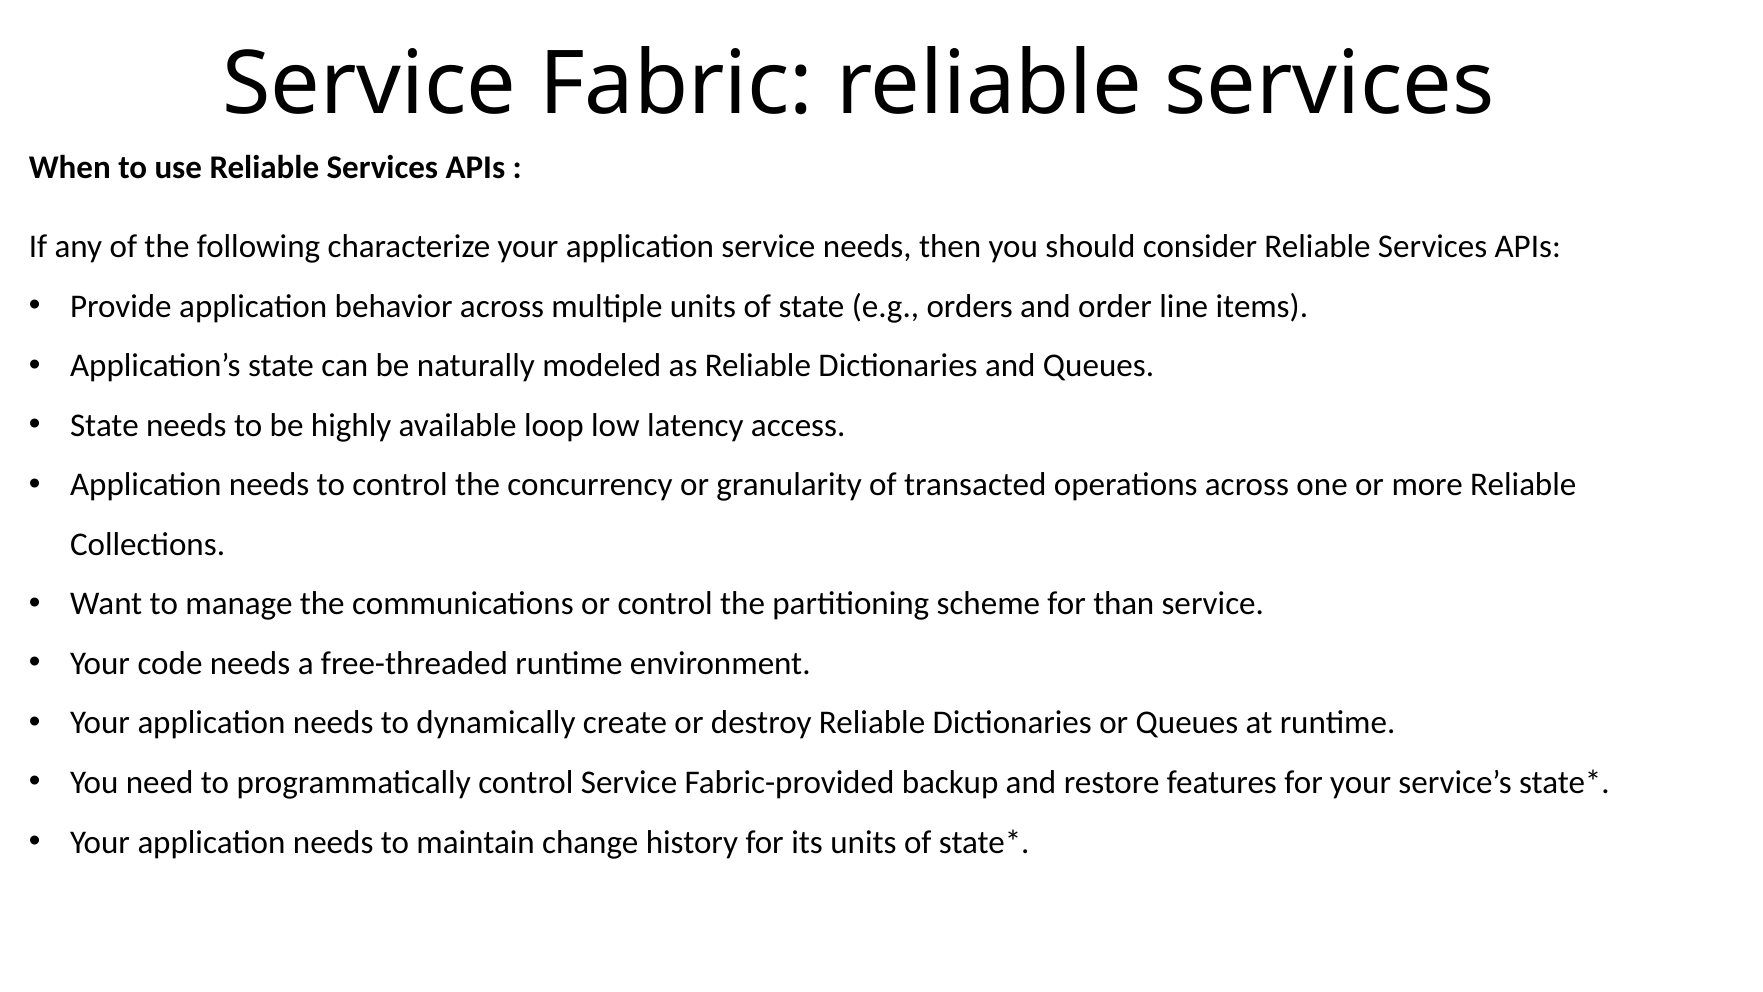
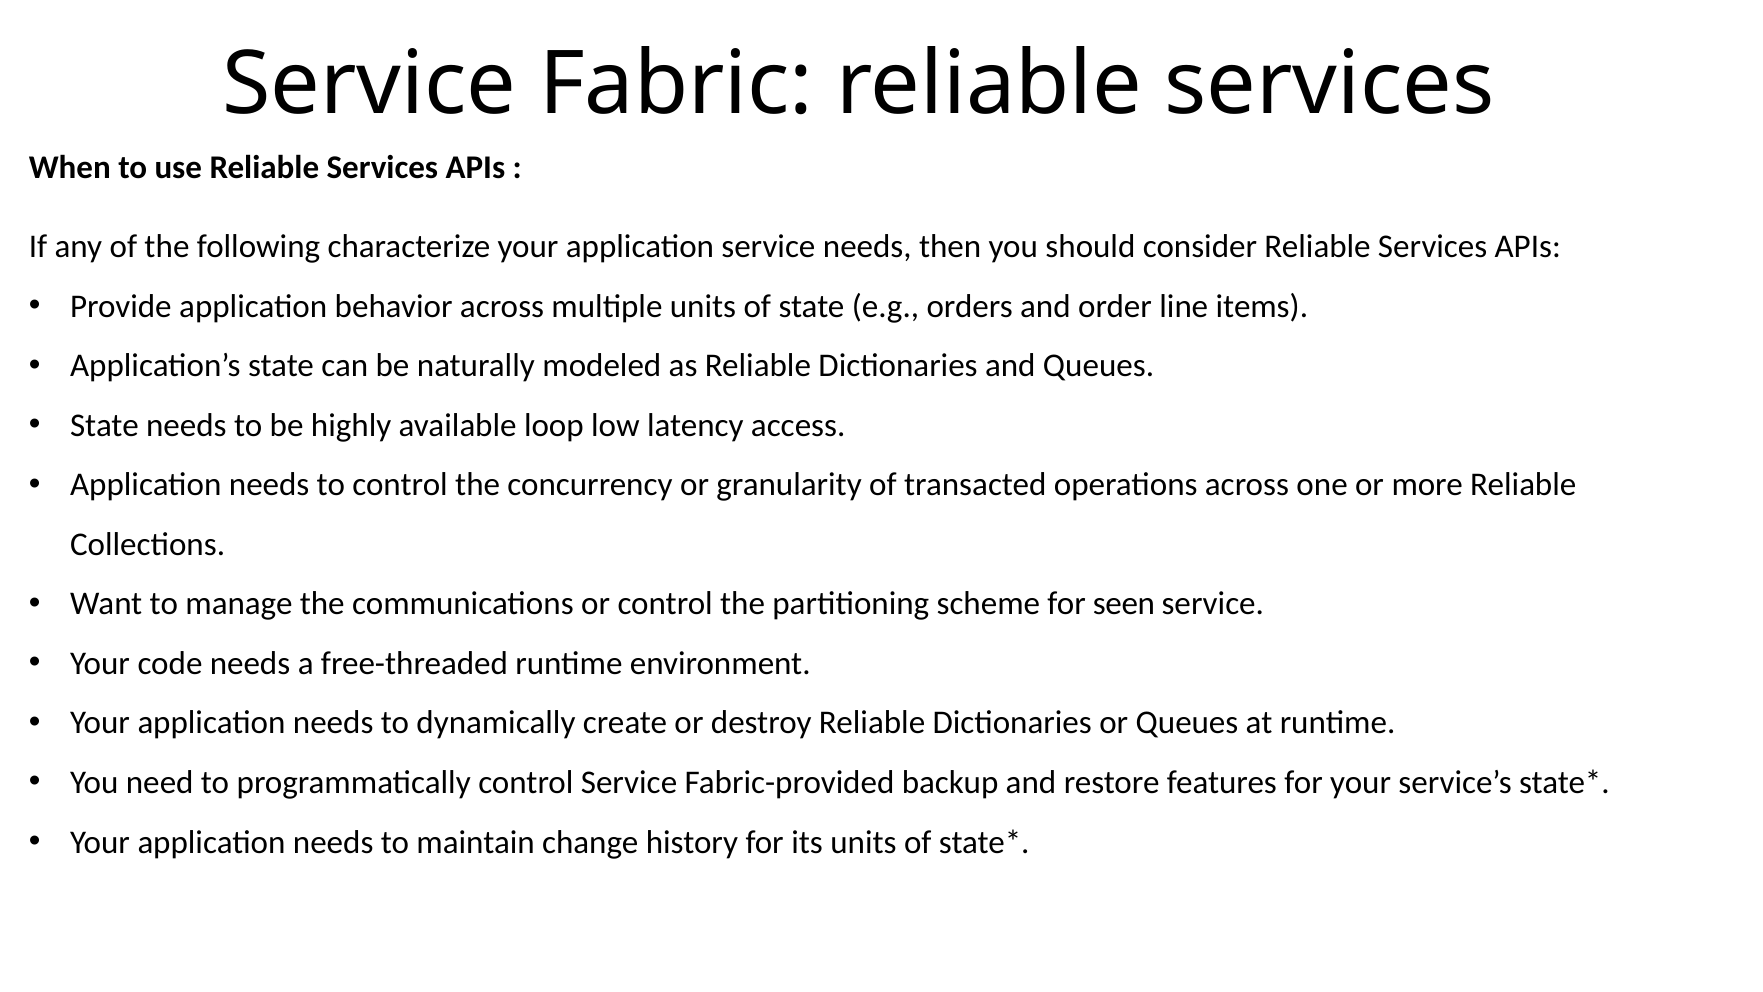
than: than -> seen (1124, 604)
